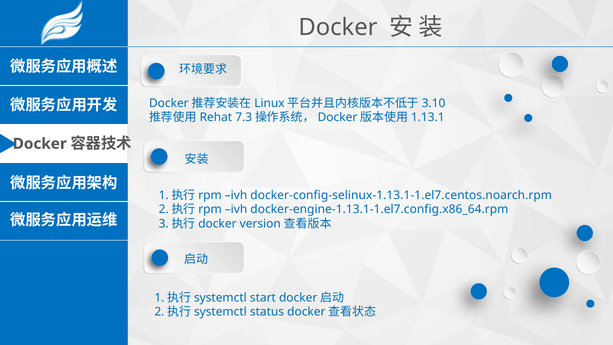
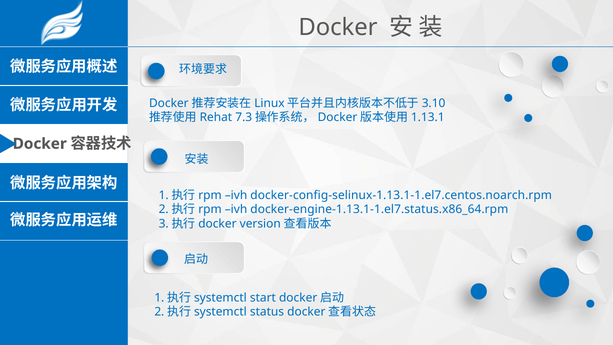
docker-engine-1.13.1-1.el7.config.x86_64.rpm: docker-engine-1.13.1-1.el7.config.x86_64.rpm -> docker-engine-1.13.1-1.el7.status.x86_64.rpm (379, 209)
